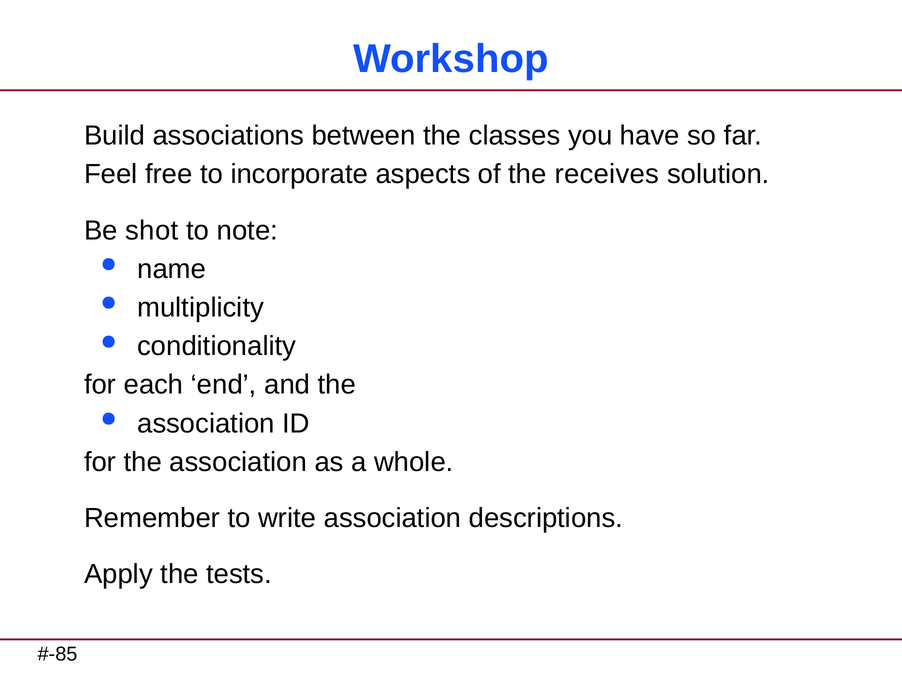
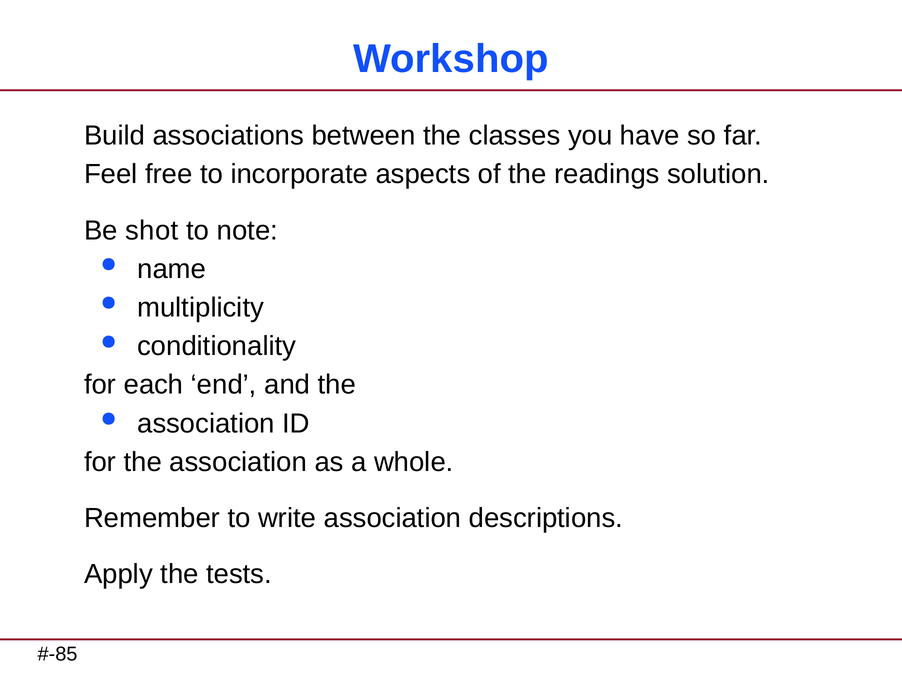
receives: receives -> readings (607, 174)
